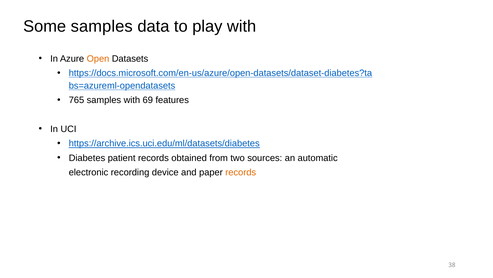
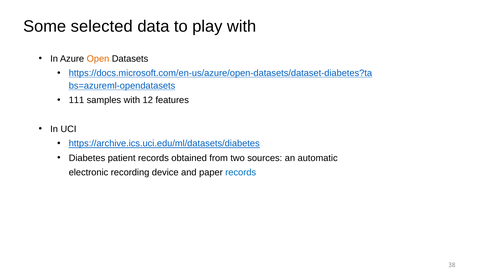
Some samples: samples -> selected (102, 26)
765: 765 -> 111 (76, 100)
69: 69 -> 12 (148, 100)
records colour: orange -> blue (241, 172)
